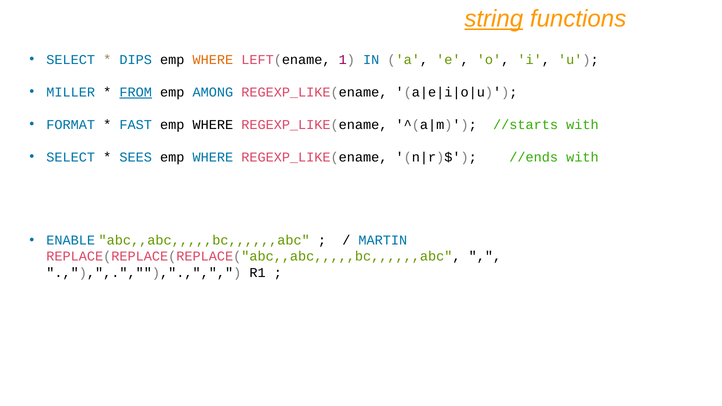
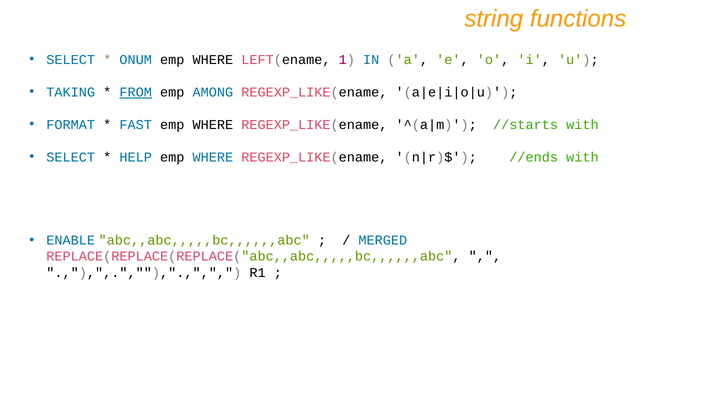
string underline: present -> none (494, 19)
DIPS: DIPS -> ONUM (136, 60)
WHERE colour: orange -> black (213, 60)
MILLER: MILLER -> TAKING (71, 92)
SEES: SEES -> HELP (136, 157)
MARTIN: MARTIN -> MERGED (383, 240)
